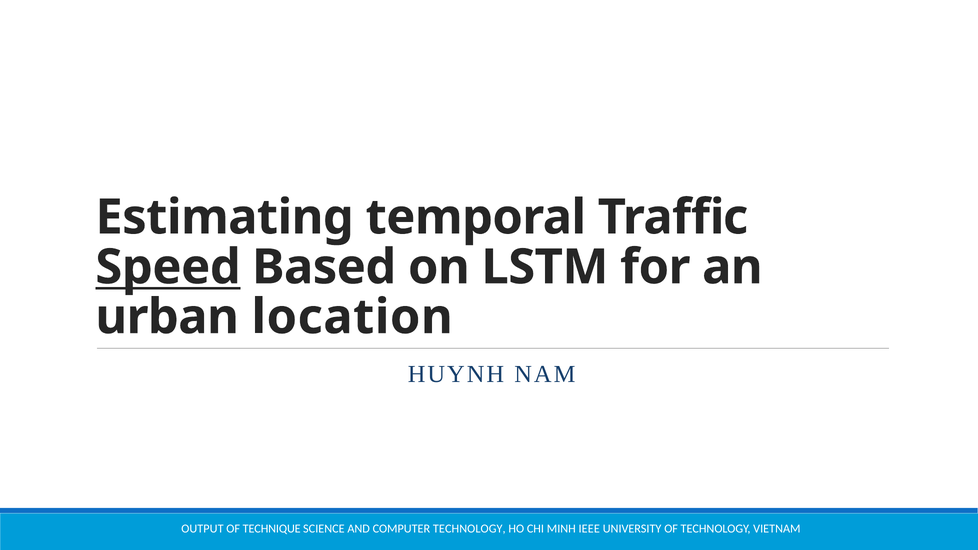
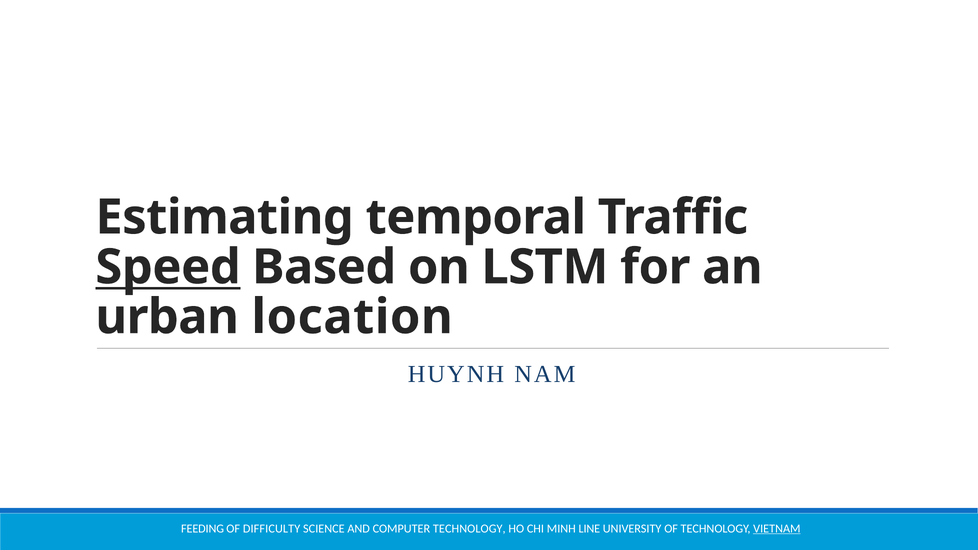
OUTPUT: OUTPUT -> FEEDING (203, 529)
TECHNIQUE: TECHNIQUE -> DIFFICULTY (272, 529)
IEEE: IEEE -> LINE (589, 529)
VIETNAM underline: none -> present (777, 529)
